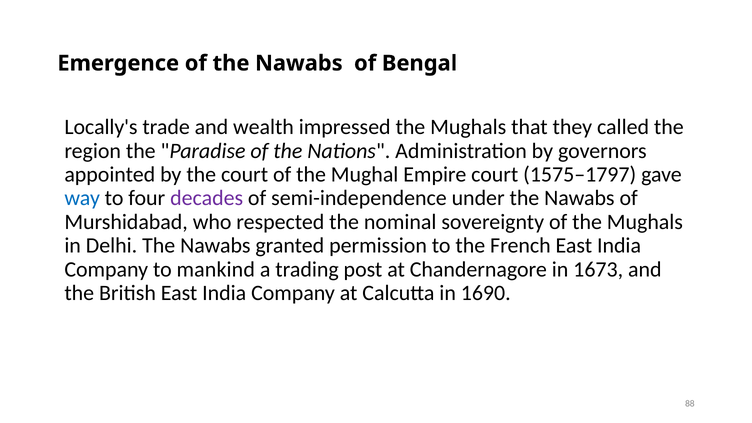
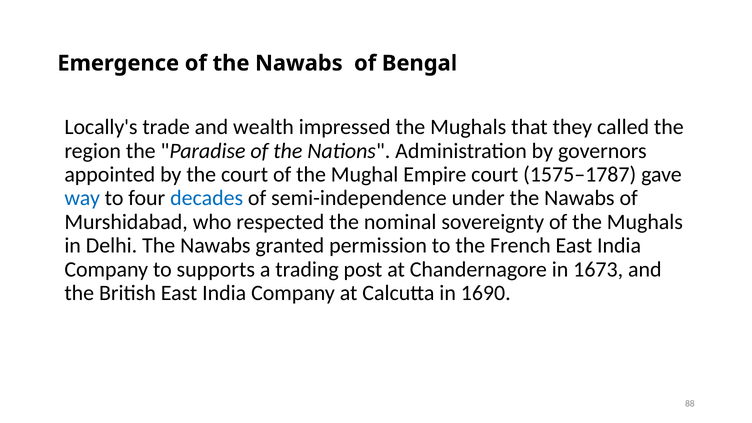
1575–1797: 1575–1797 -> 1575–1787 (580, 175)
decades colour: purple -> blue (207, 198)
mankind: mankind -> supports (216, 269)
